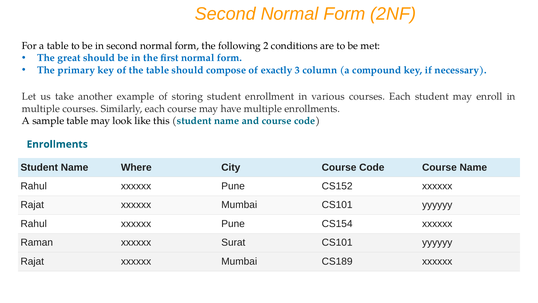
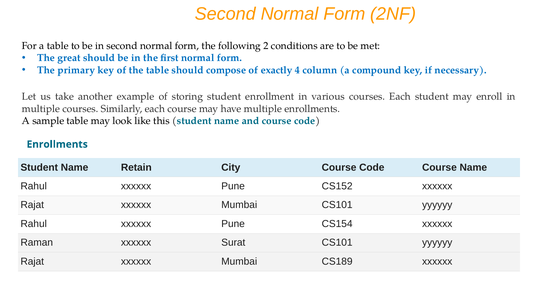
3: 3 -> 4 (297, 70)
Where: Where -> Retain (136, 167)
